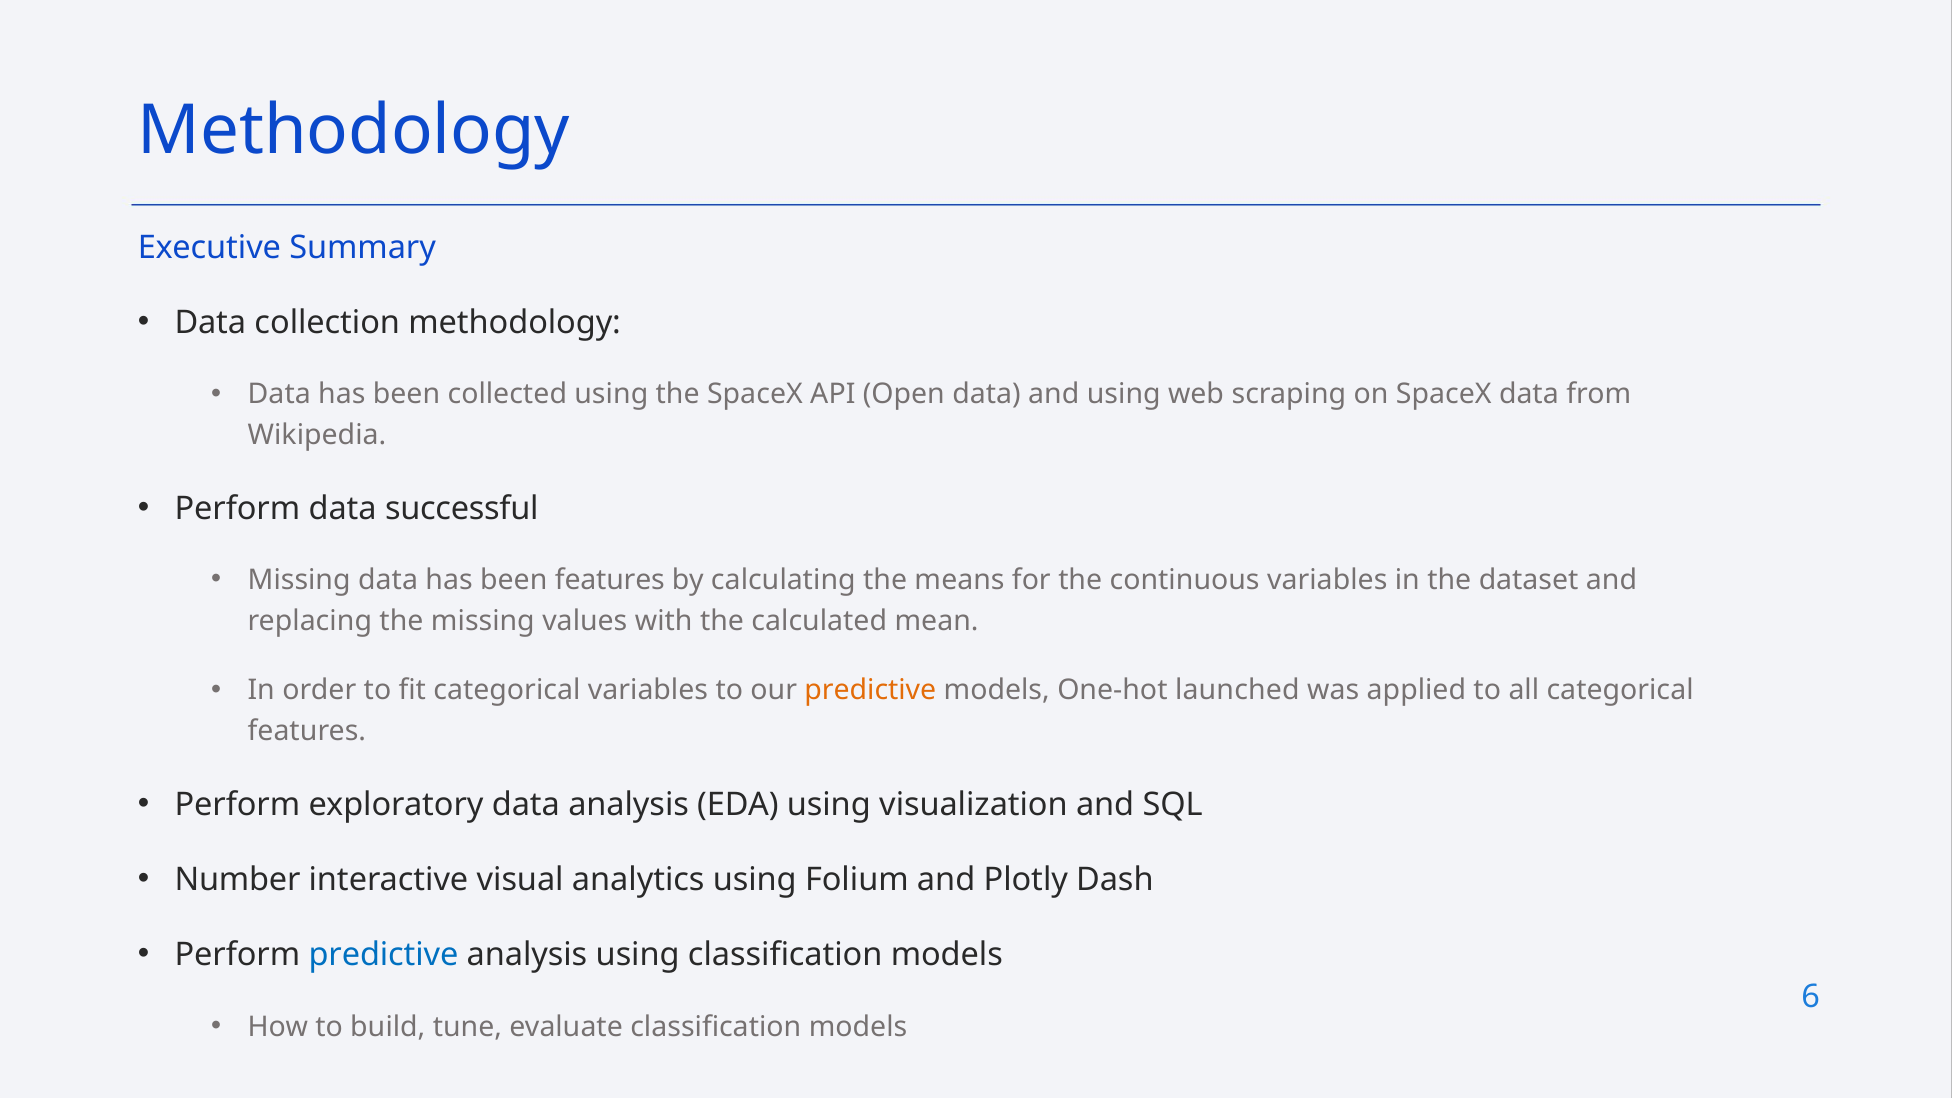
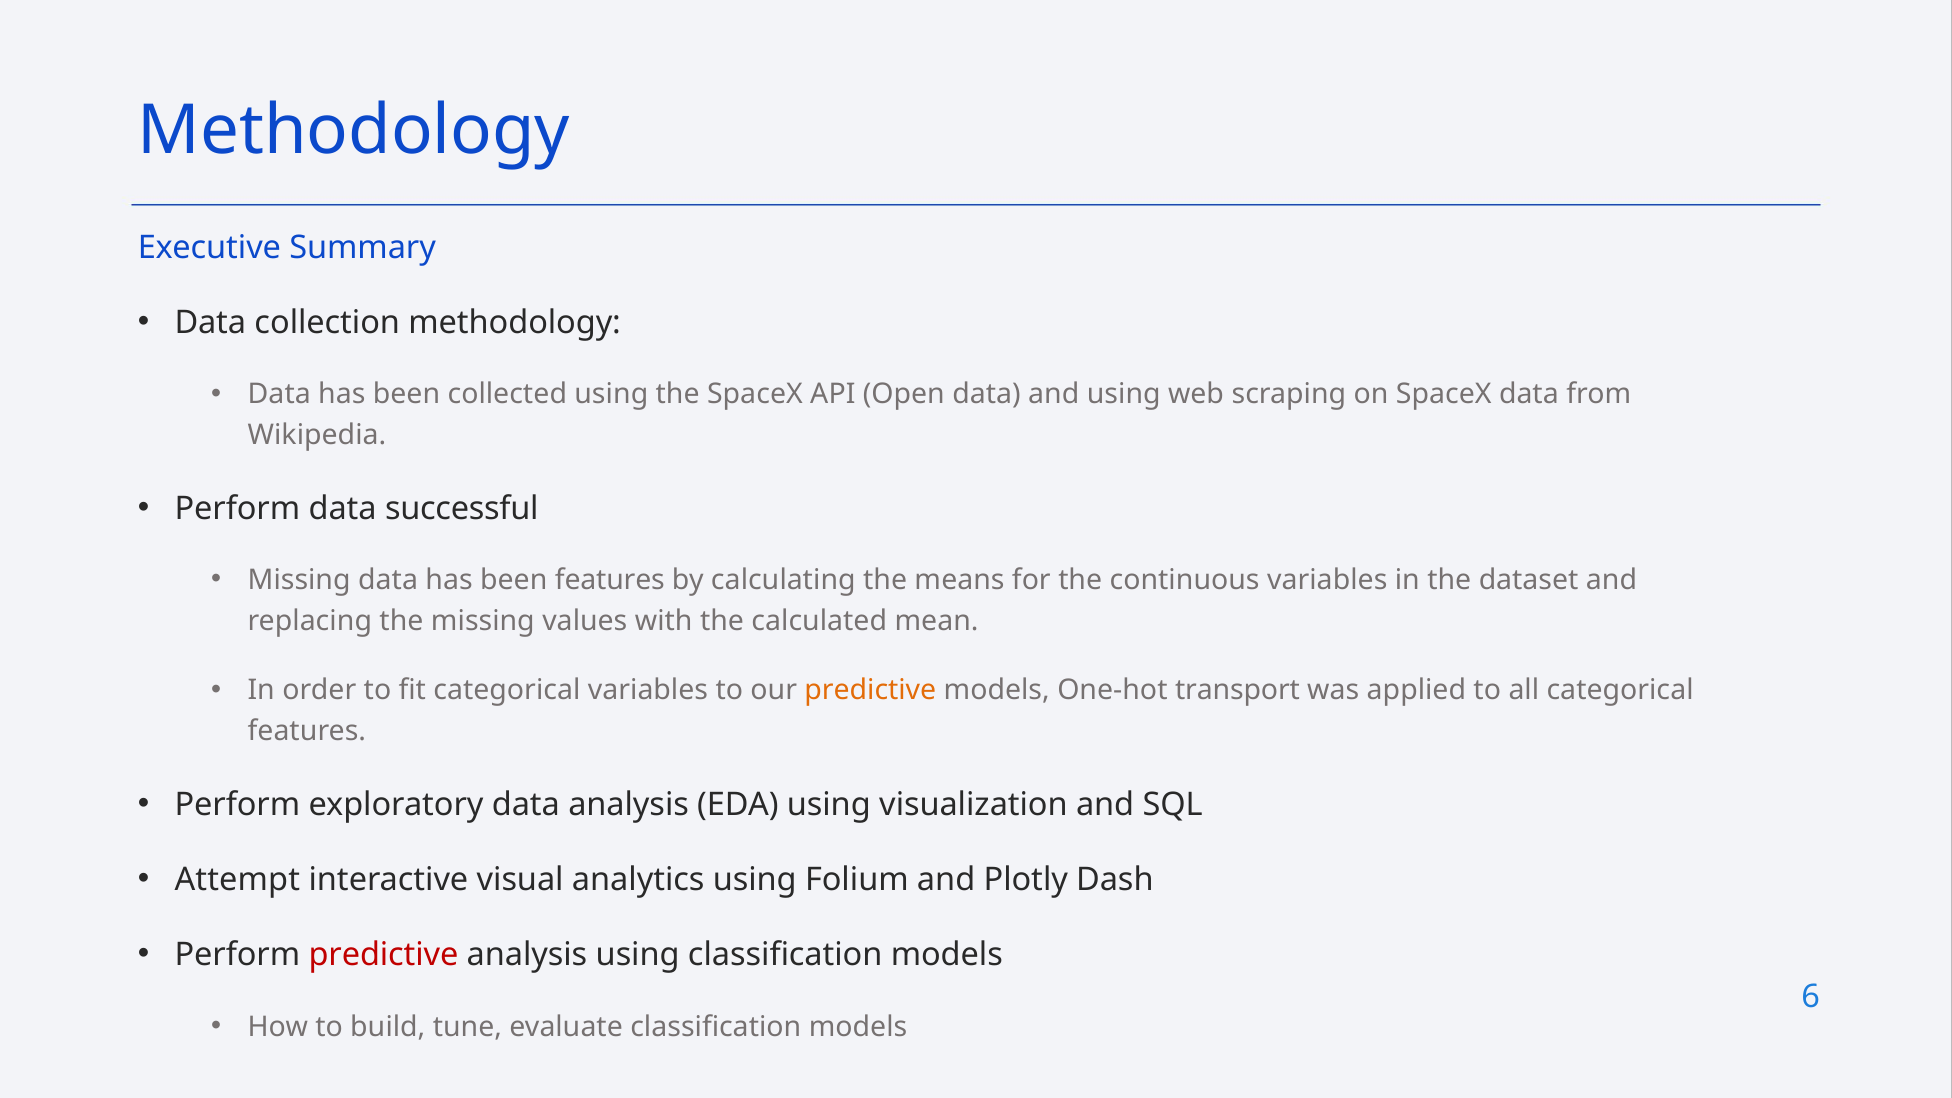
launched: launched -> transport (1237, 690)
Number: Number -> Attempt (237, 880)
predictive colour: blue -> red (383, 955)
